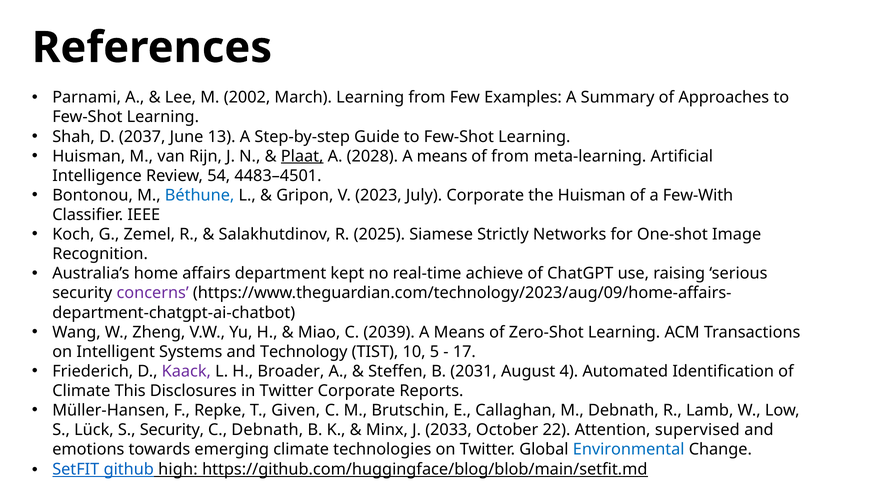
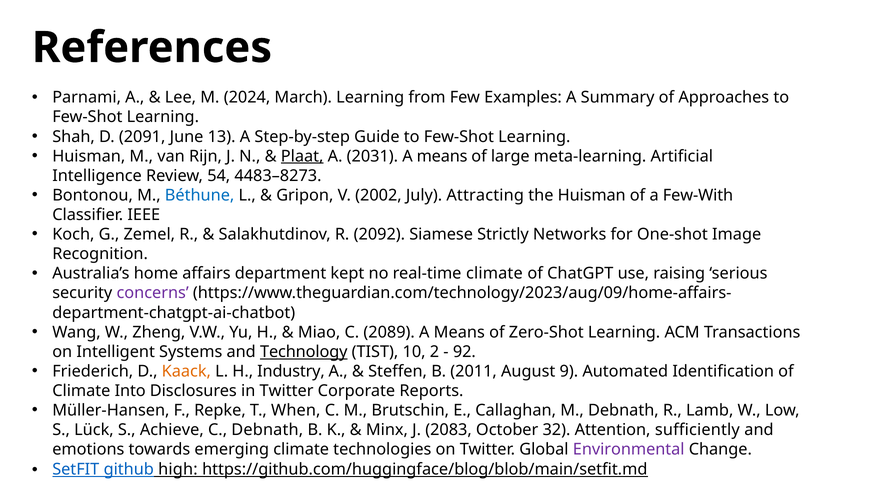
2002: 2002 -> 2024 (247, 98)
2037: 2037 -> 2091 (142, 137)
2028: 2028 -> 2031 (372, 156)
of from: from -> large (510, 156)
4483–4501: 4483–4501 -> 4483–8273 (278, 176)
2023: 2023 -> 2002 (378, 195)
July Corporate: Corporate -> Attracting (485, 195)
2025: 2025 -> 2092 (379, 235)
real-time achieve: achieve -> climate (494, 274)
2039: 2039 -> 2089 (389, 332)
Technology underline: none -> present (304, 352)
5: 5 -> 2 (435, 352)
17: 17 -> 92 (464, 352)
Kaack colour: purple -> orange (186, 372)
Broader: Broader -> Industry (291, 372)
2031: 2031 -> 2011 (474, 372)
4: 4 -> 9 (569, 372)
This: This -> Into (130, 391)
Given: Given -> When (296, 411)
S Security: Security -> Achieve (172, 430)
2033: 2033 -> 2083 (449, 430)
22: 22 -> 32 (556, 430)
supervised: supervised -> sufficiently (697, 430)
Environmental colour: blue -> purple (629, 450)
